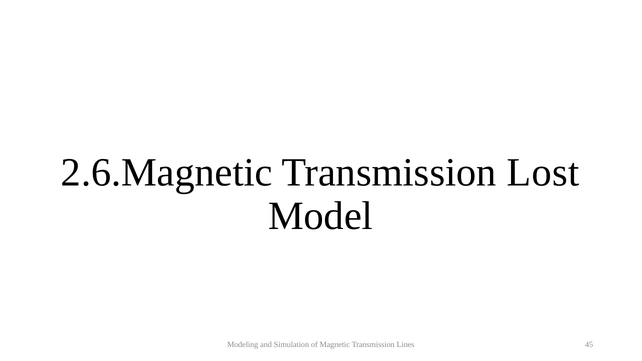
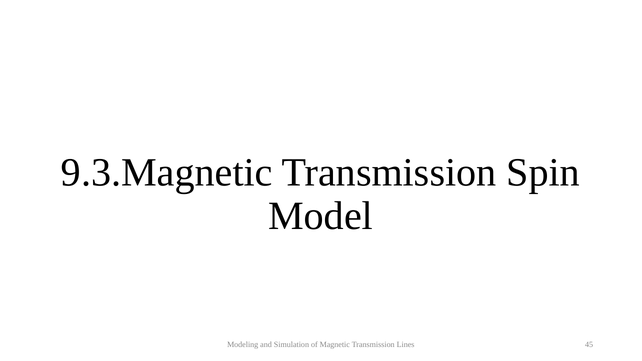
2.6.Magnetic: 2.6.Magnetic -> 9.3.Magnetic (167, 173)
Lost: Lost -> Spin (543, 173)
